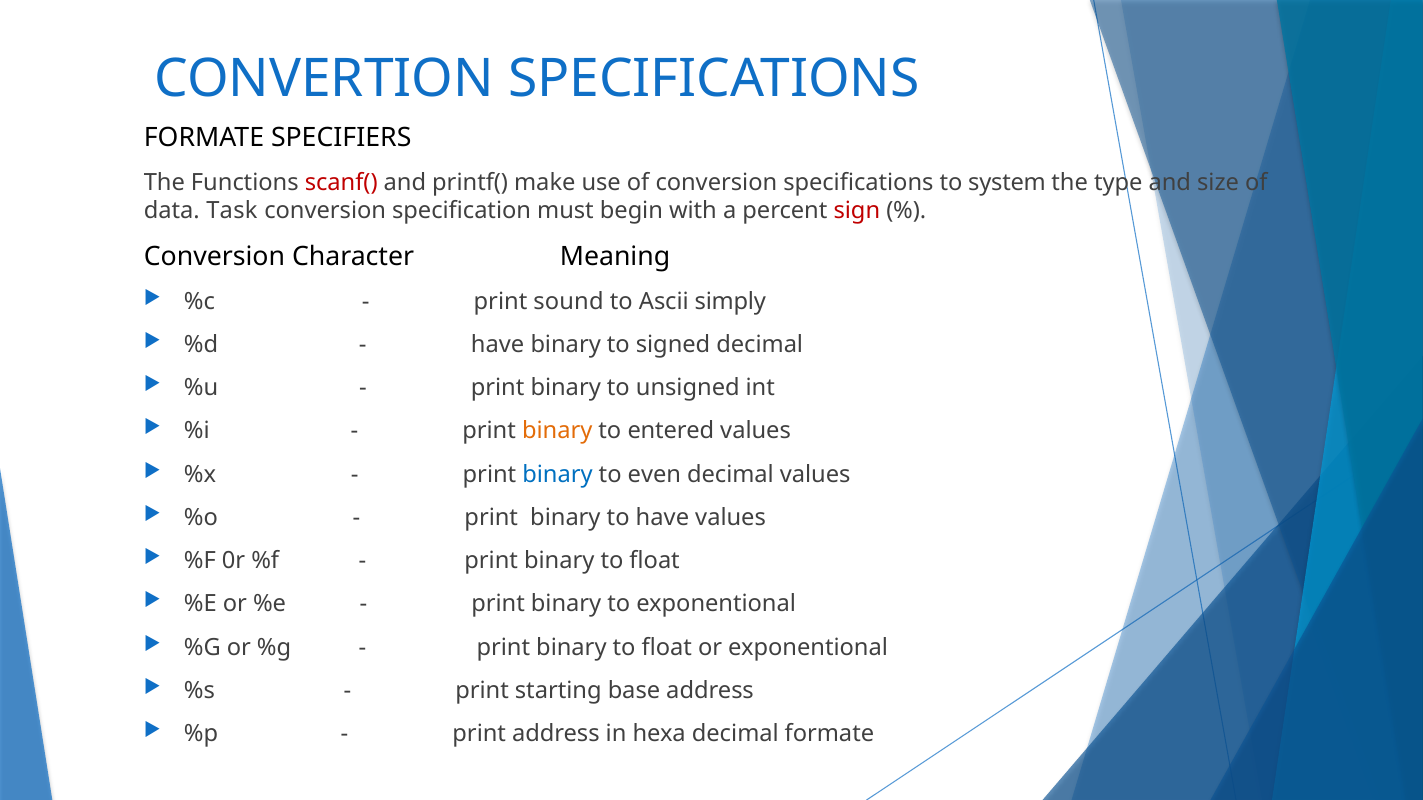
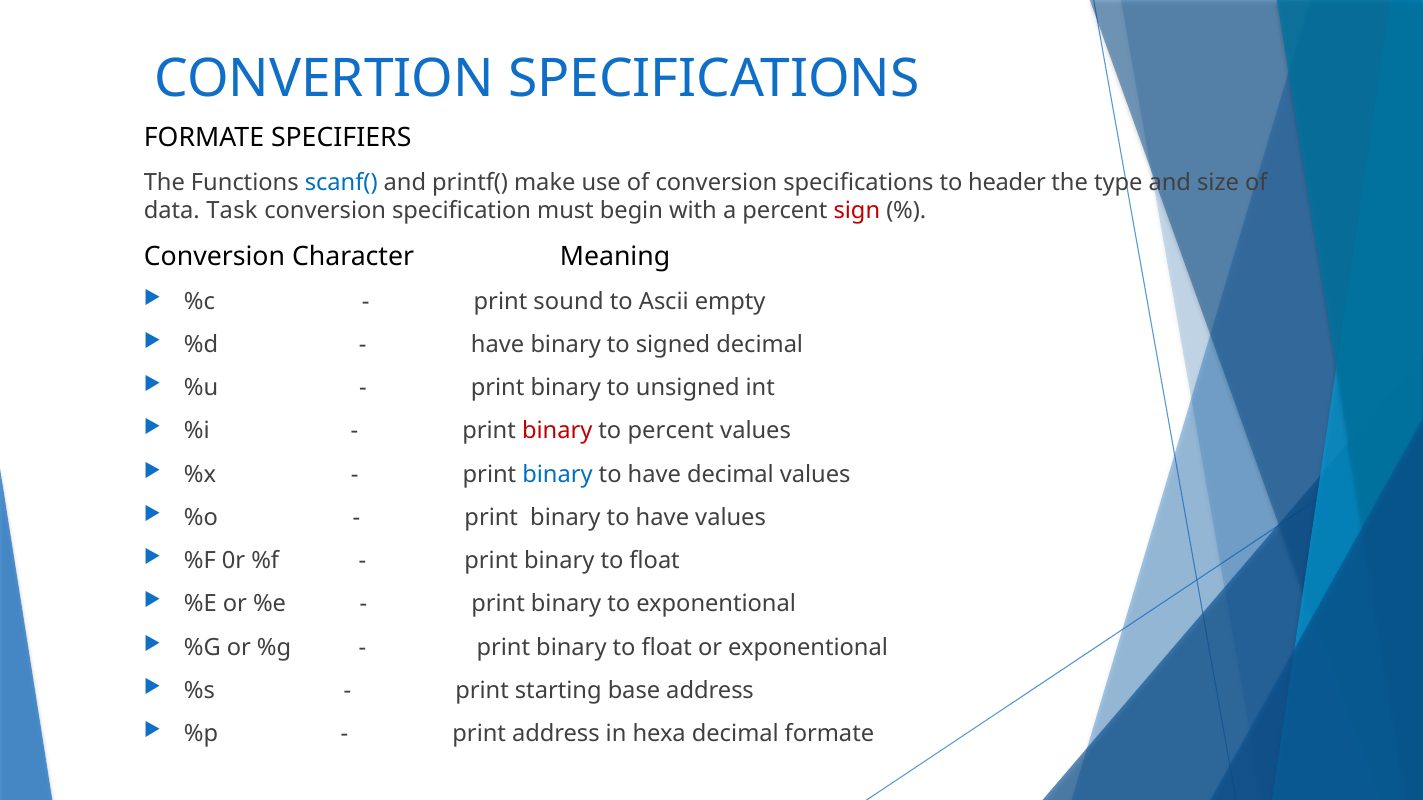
scanf( colour: red -> blue (341, 183)
system: system -> header (1007, 183)
simply: simply -> empty (730, 301)
binary colour: orange -> red (557, 431)
to entered: entered -> percent (671, 431)
even: even -> have (654, 474)
